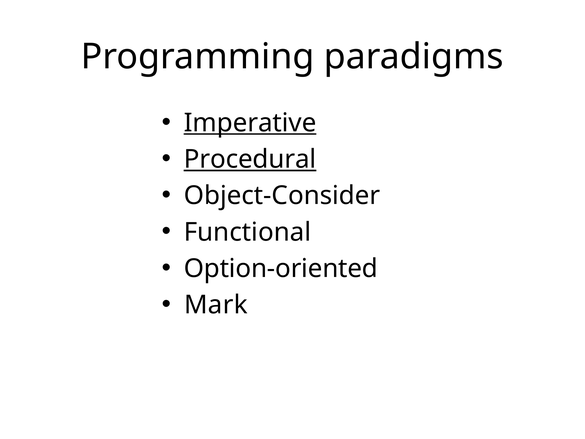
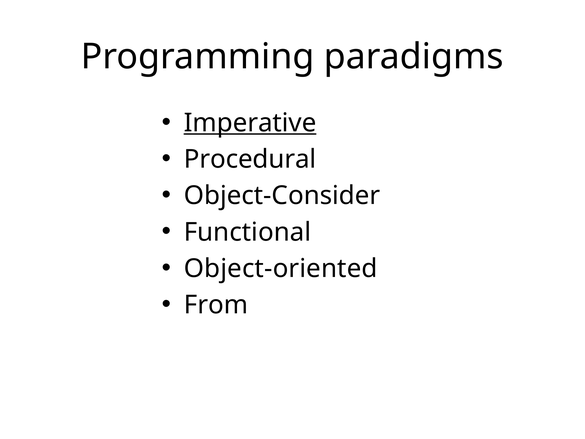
Procedural underline: present -> none (250, 159)
Option-oriented: Option-oriented -> Object-oriented (281, 268)
Mark: Mark -> From (216, 305)
